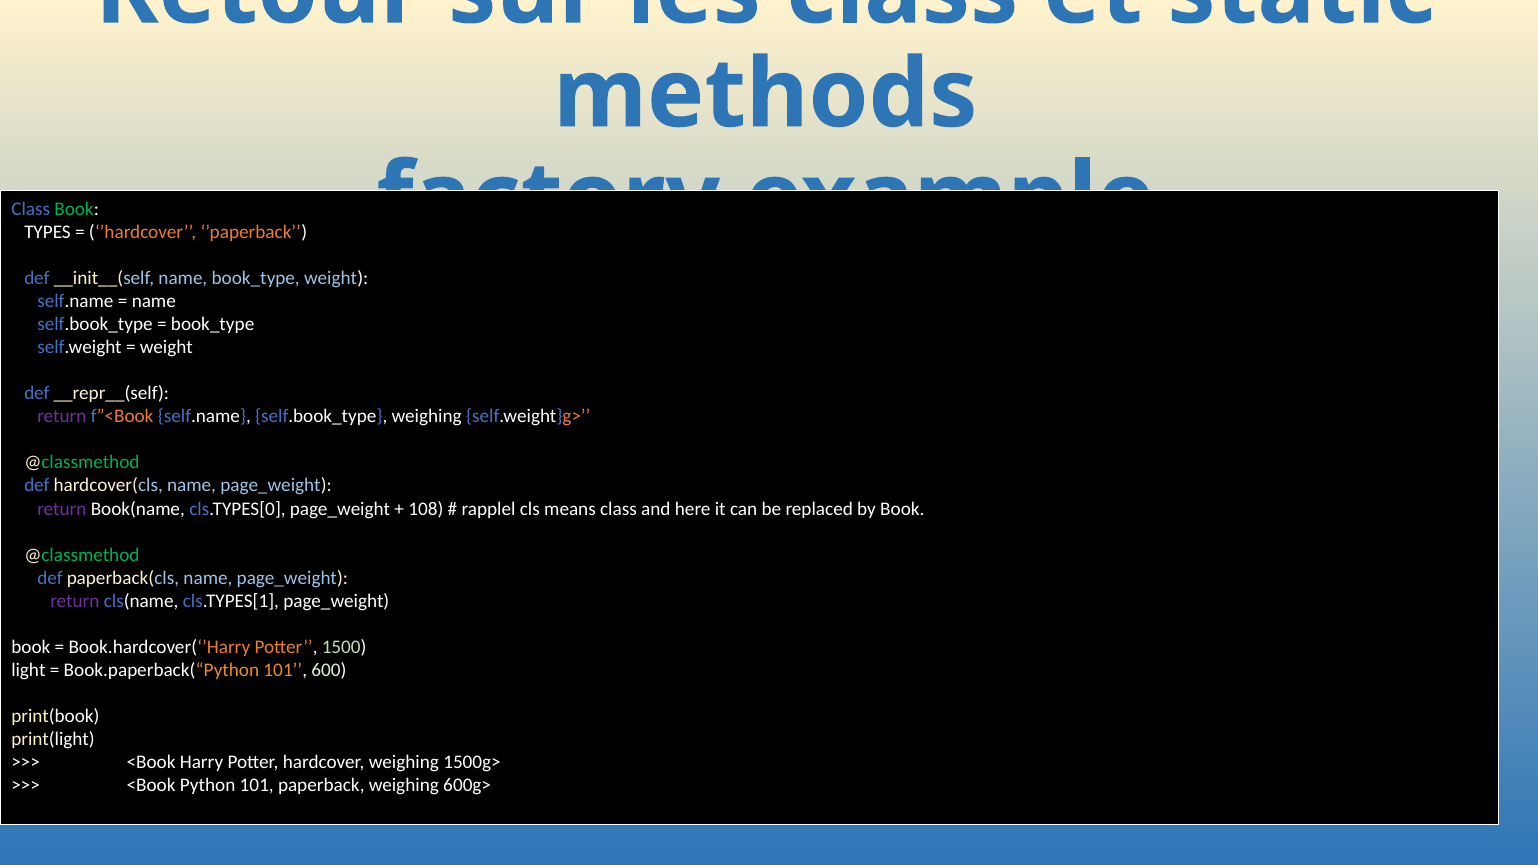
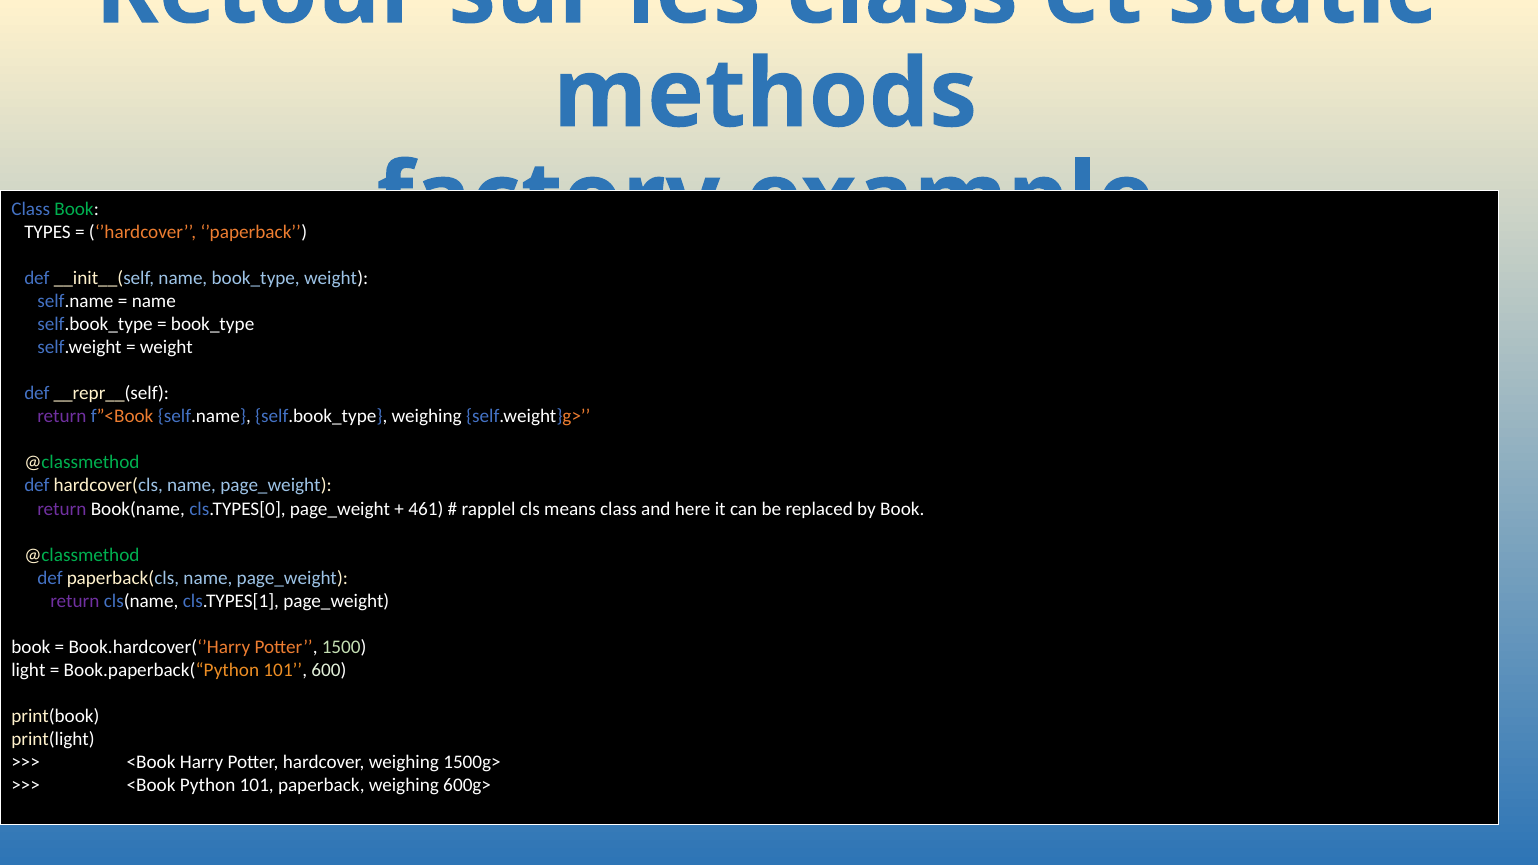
108: 108 -> 461 (426, 509)
